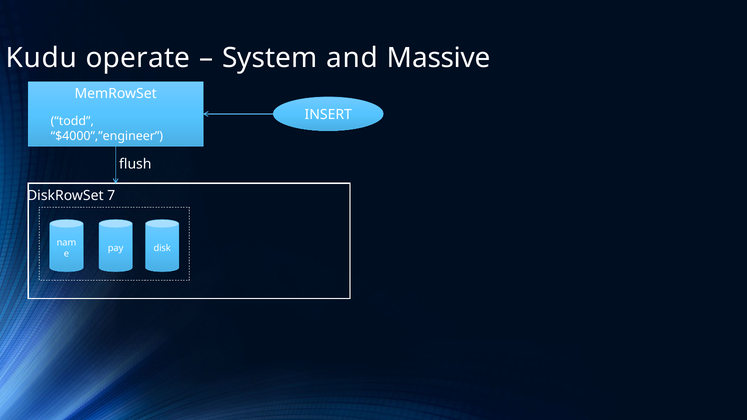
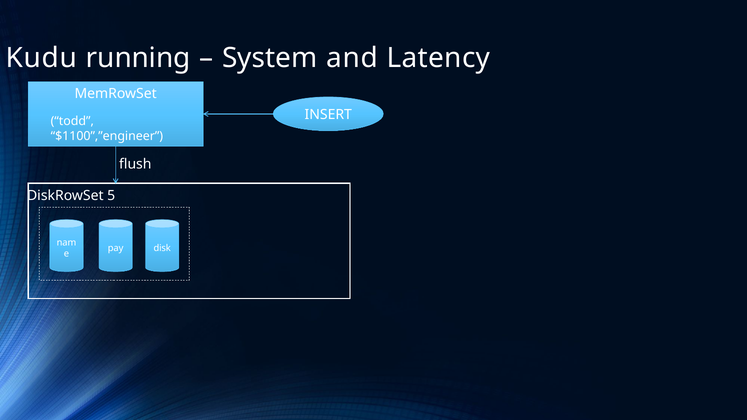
operate: operate -> running (138, 58)
Massive: Massive -> Latency (439, 58)
$4000”,”engineer: $4000”,”engineer -> $1100”,”engineer (107, 136)
7: 7 -> 5 (111, 196)
